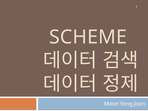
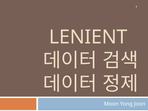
SCHEME: SCHEME -> LENIENT (88, 37)
